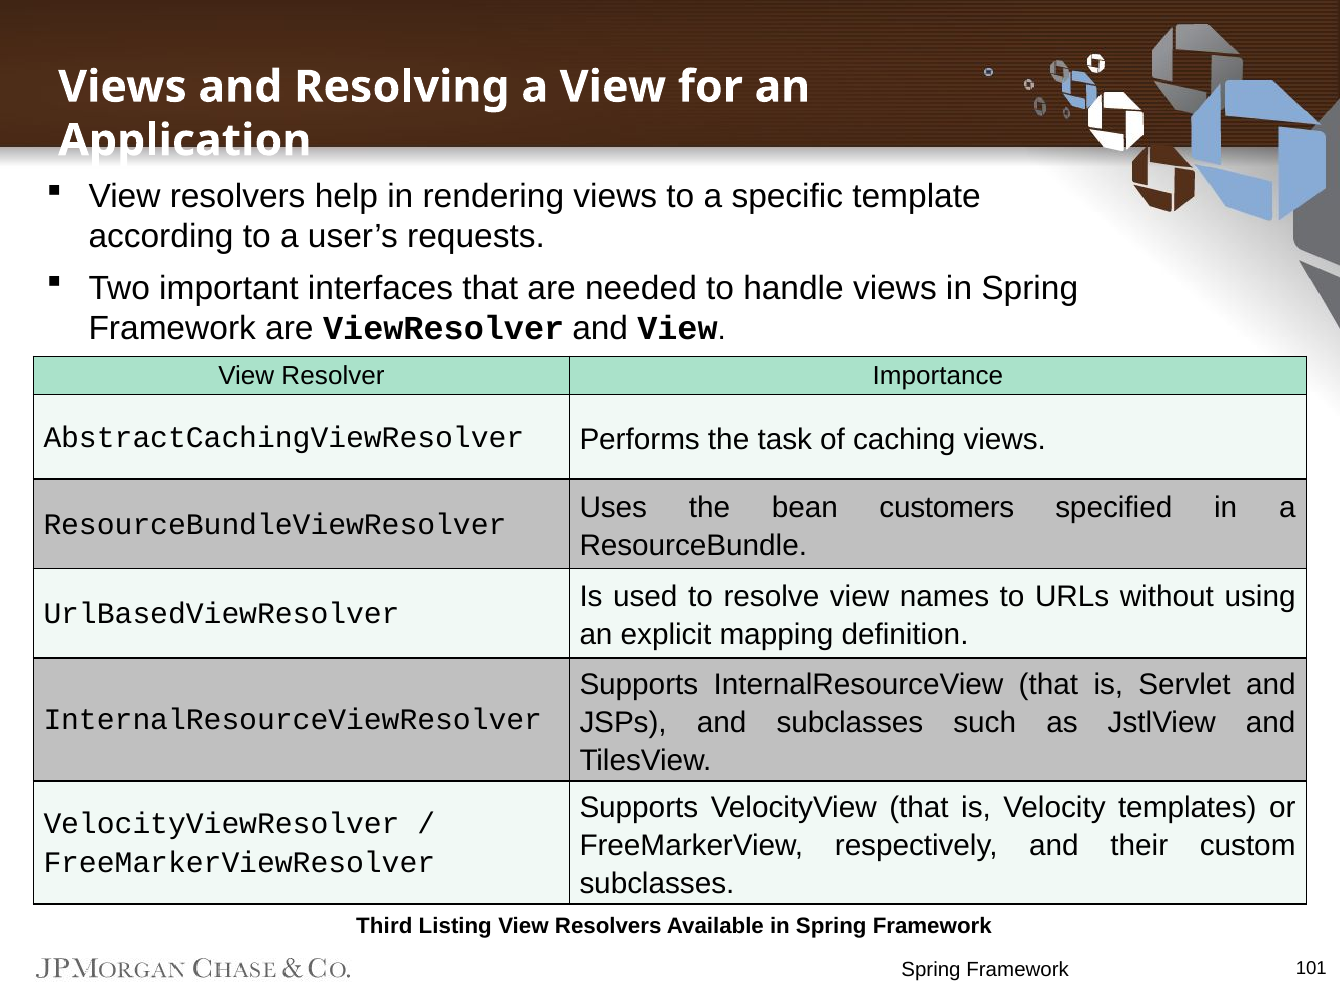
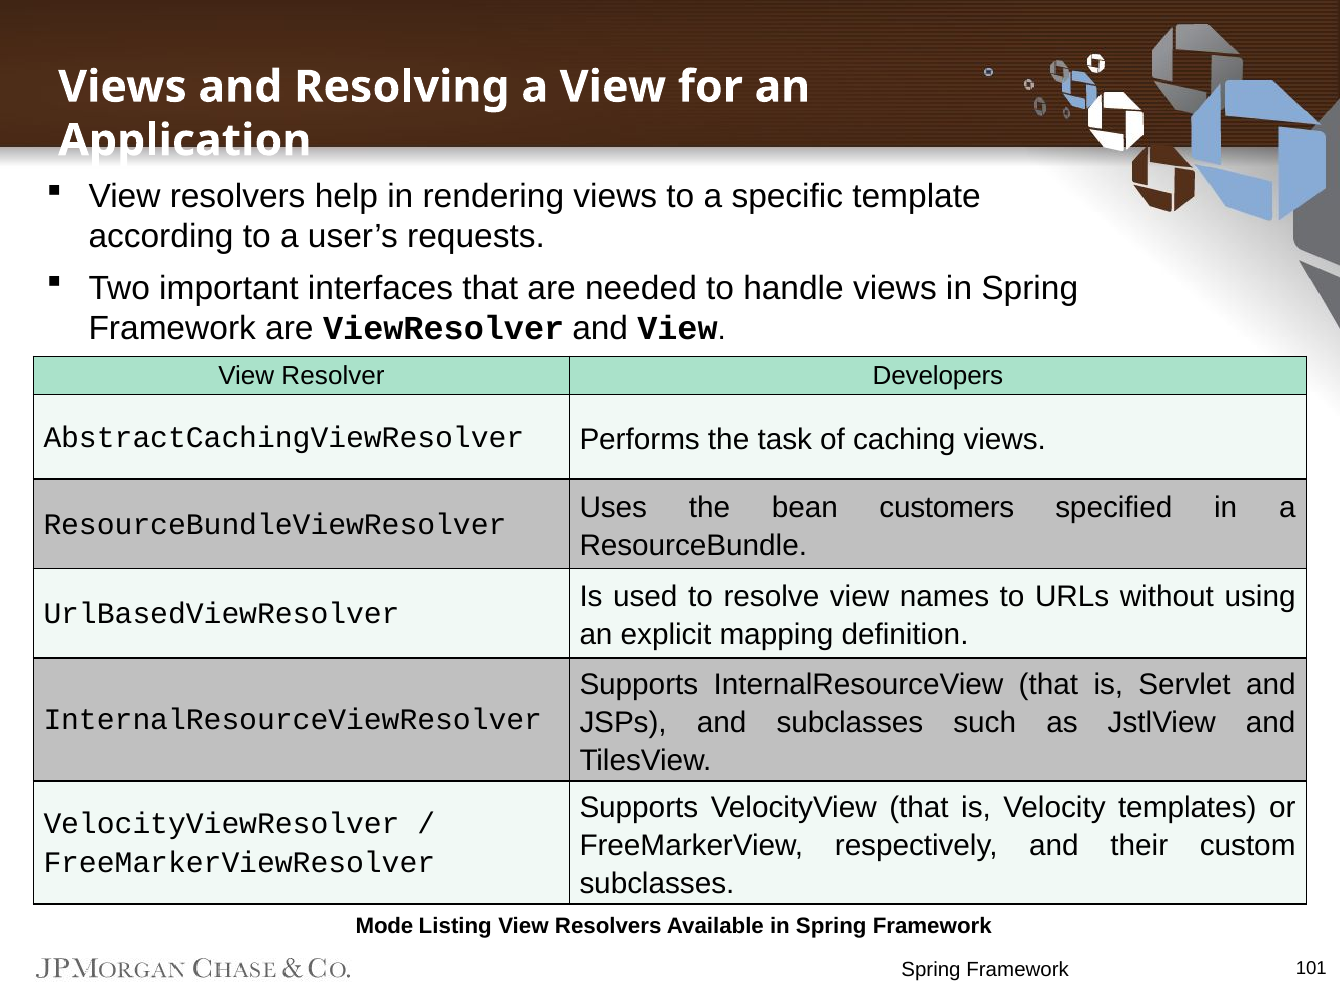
Importance: Importance -> Developers (938, 376)
Third: Third -> Mode (384, 926)
